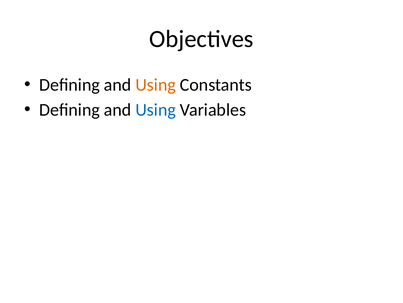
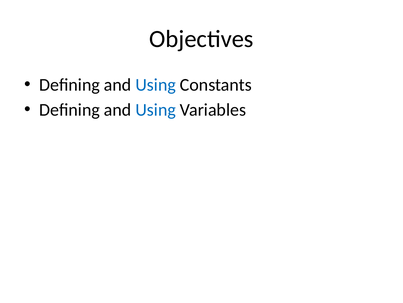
Using colour: orange -> blue (156, 85)
